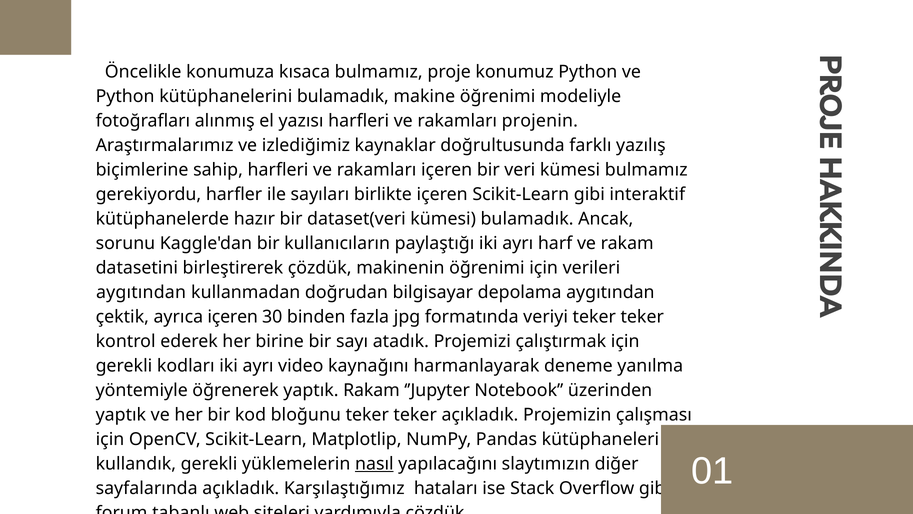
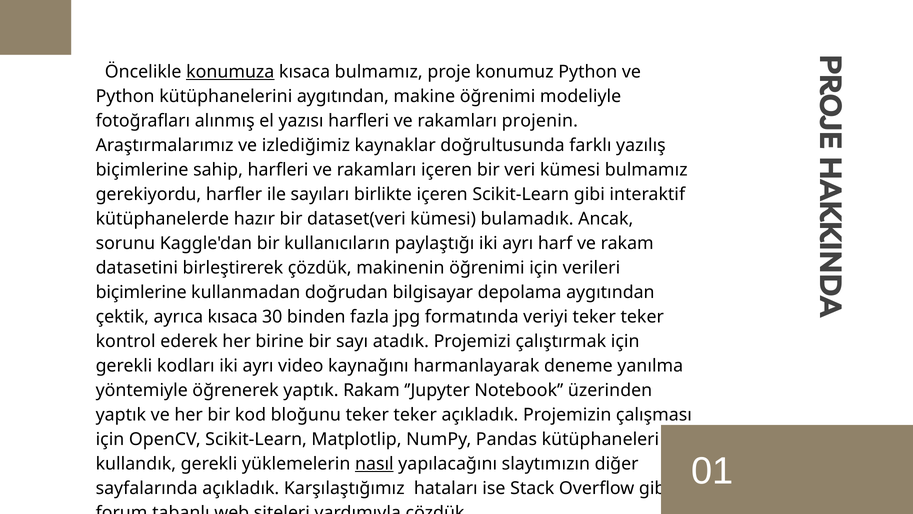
konumuza underline: none -> present (230, 72)
kütüphanelerini bulamadık: bulamadık -> aygıtından (343, 96)
aygıtından: aygıtından -> biçimlerine (141, 292)
ayrıca içeren: içeren -> kısaca (233, 317)
